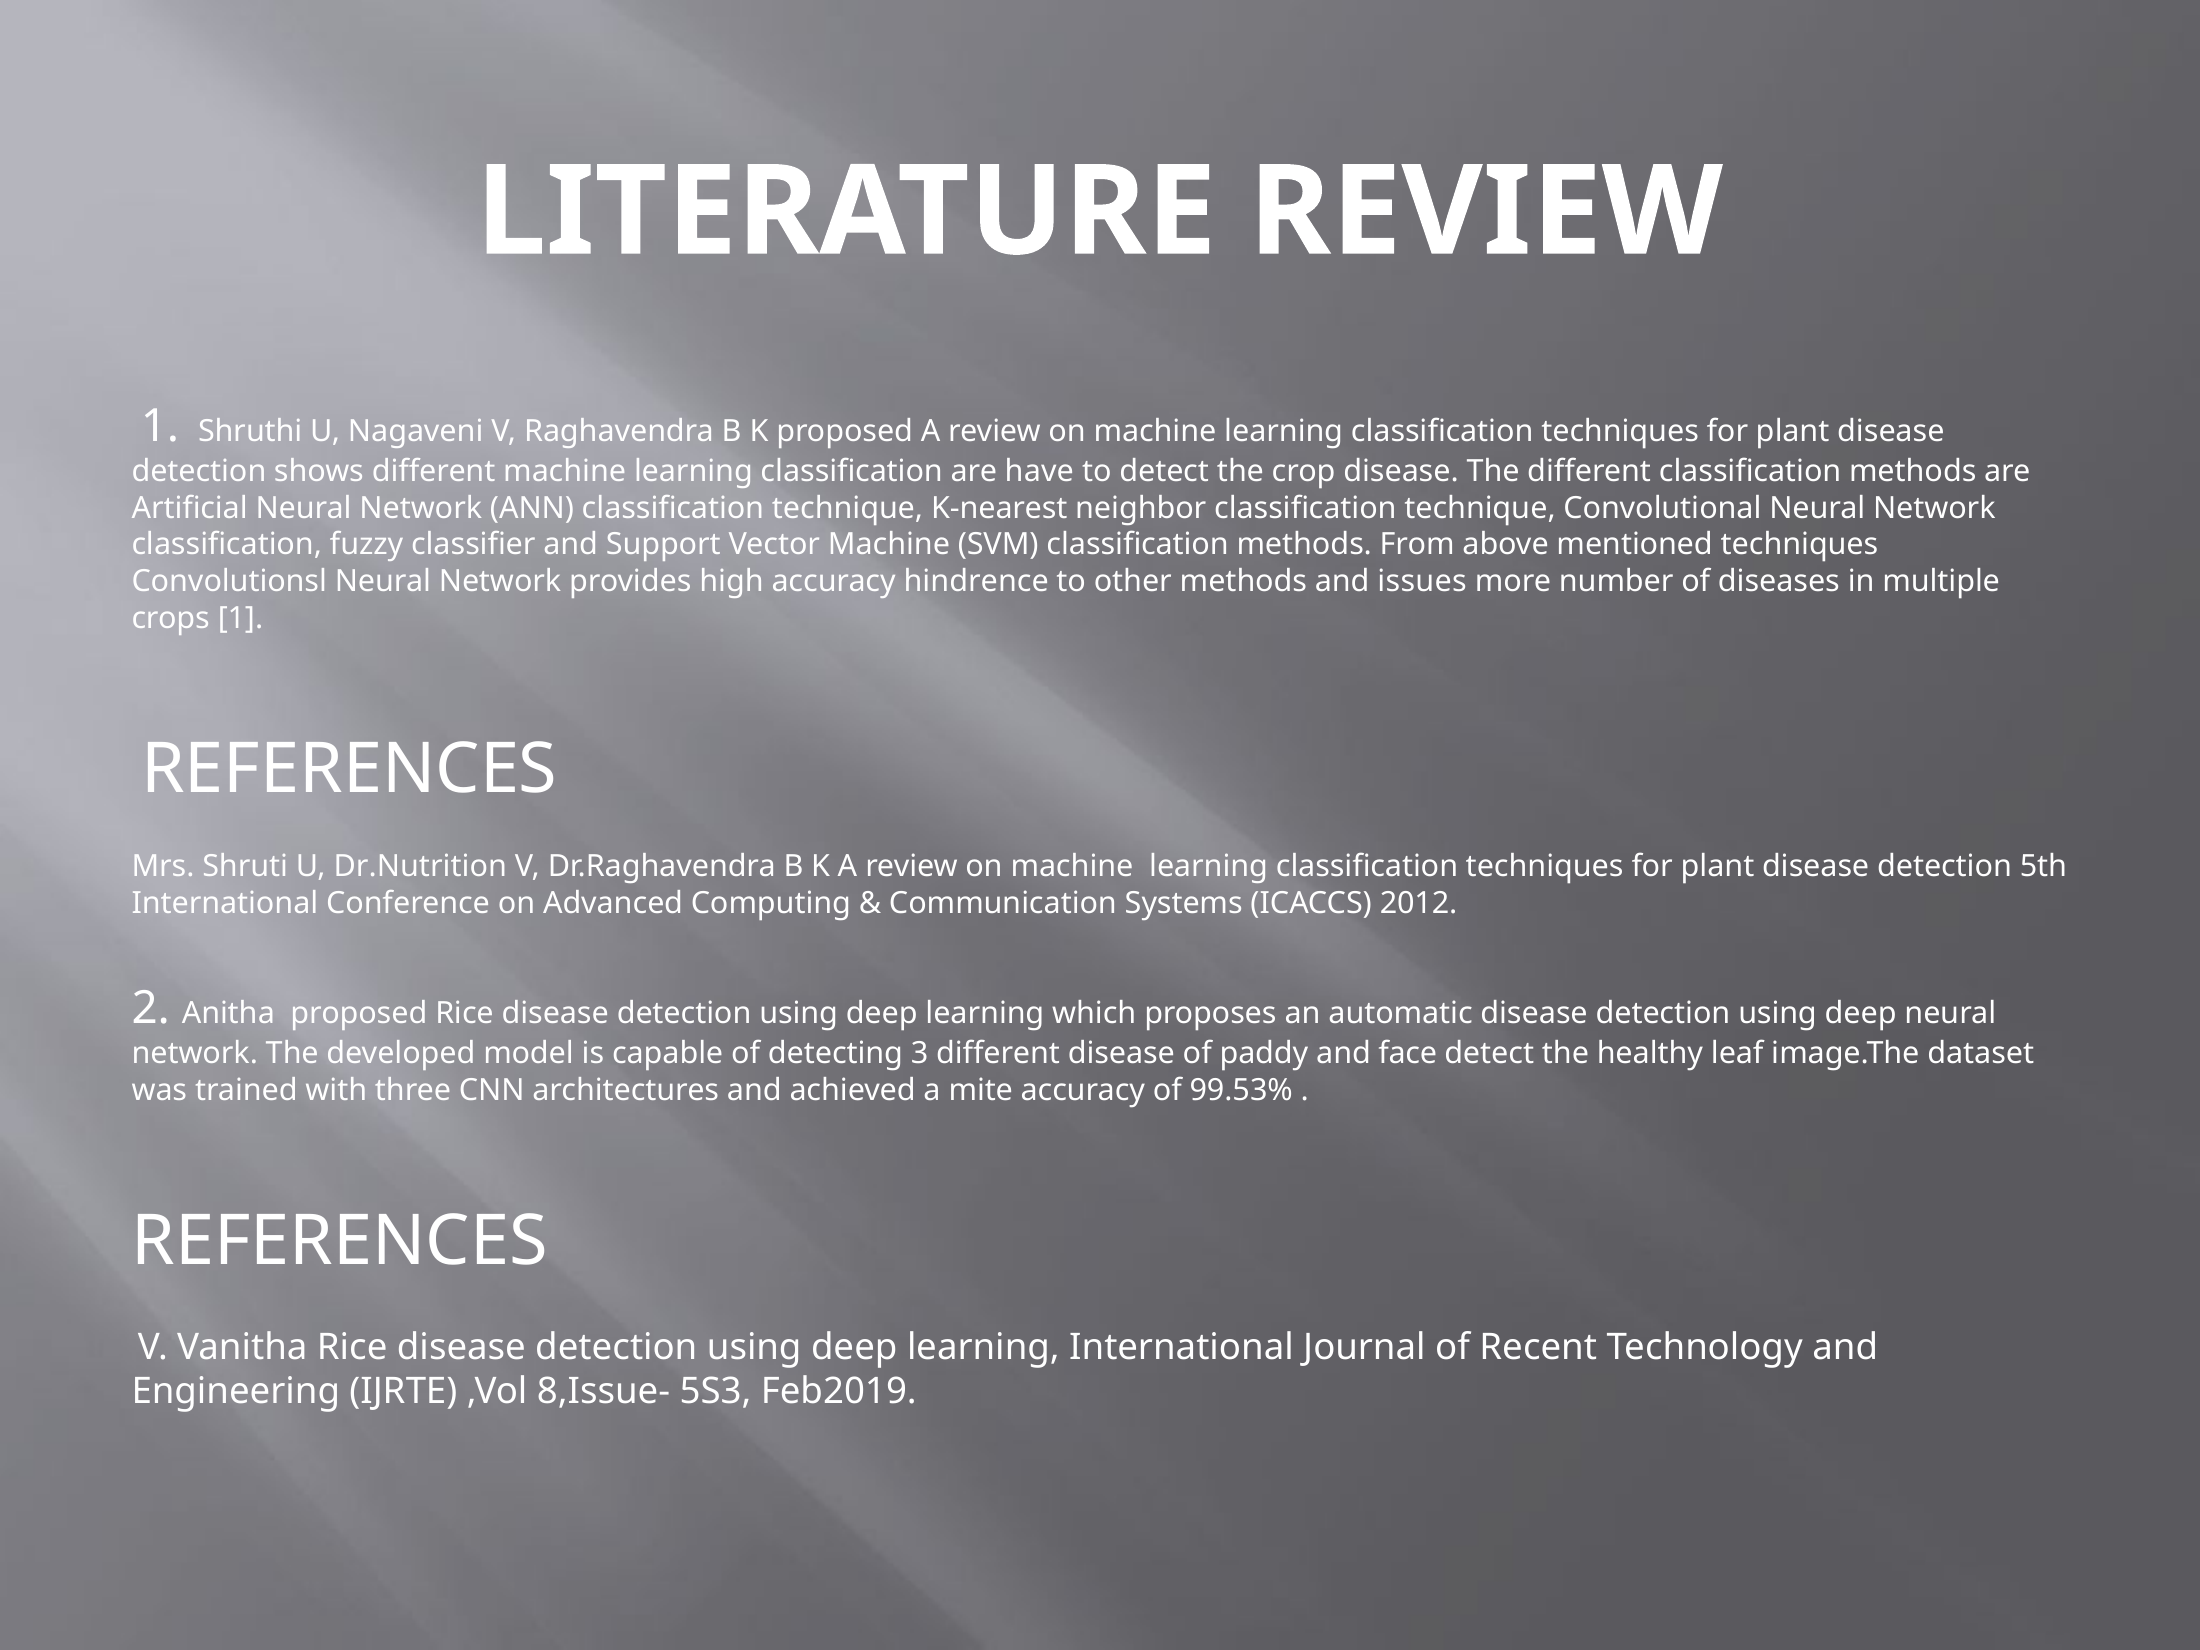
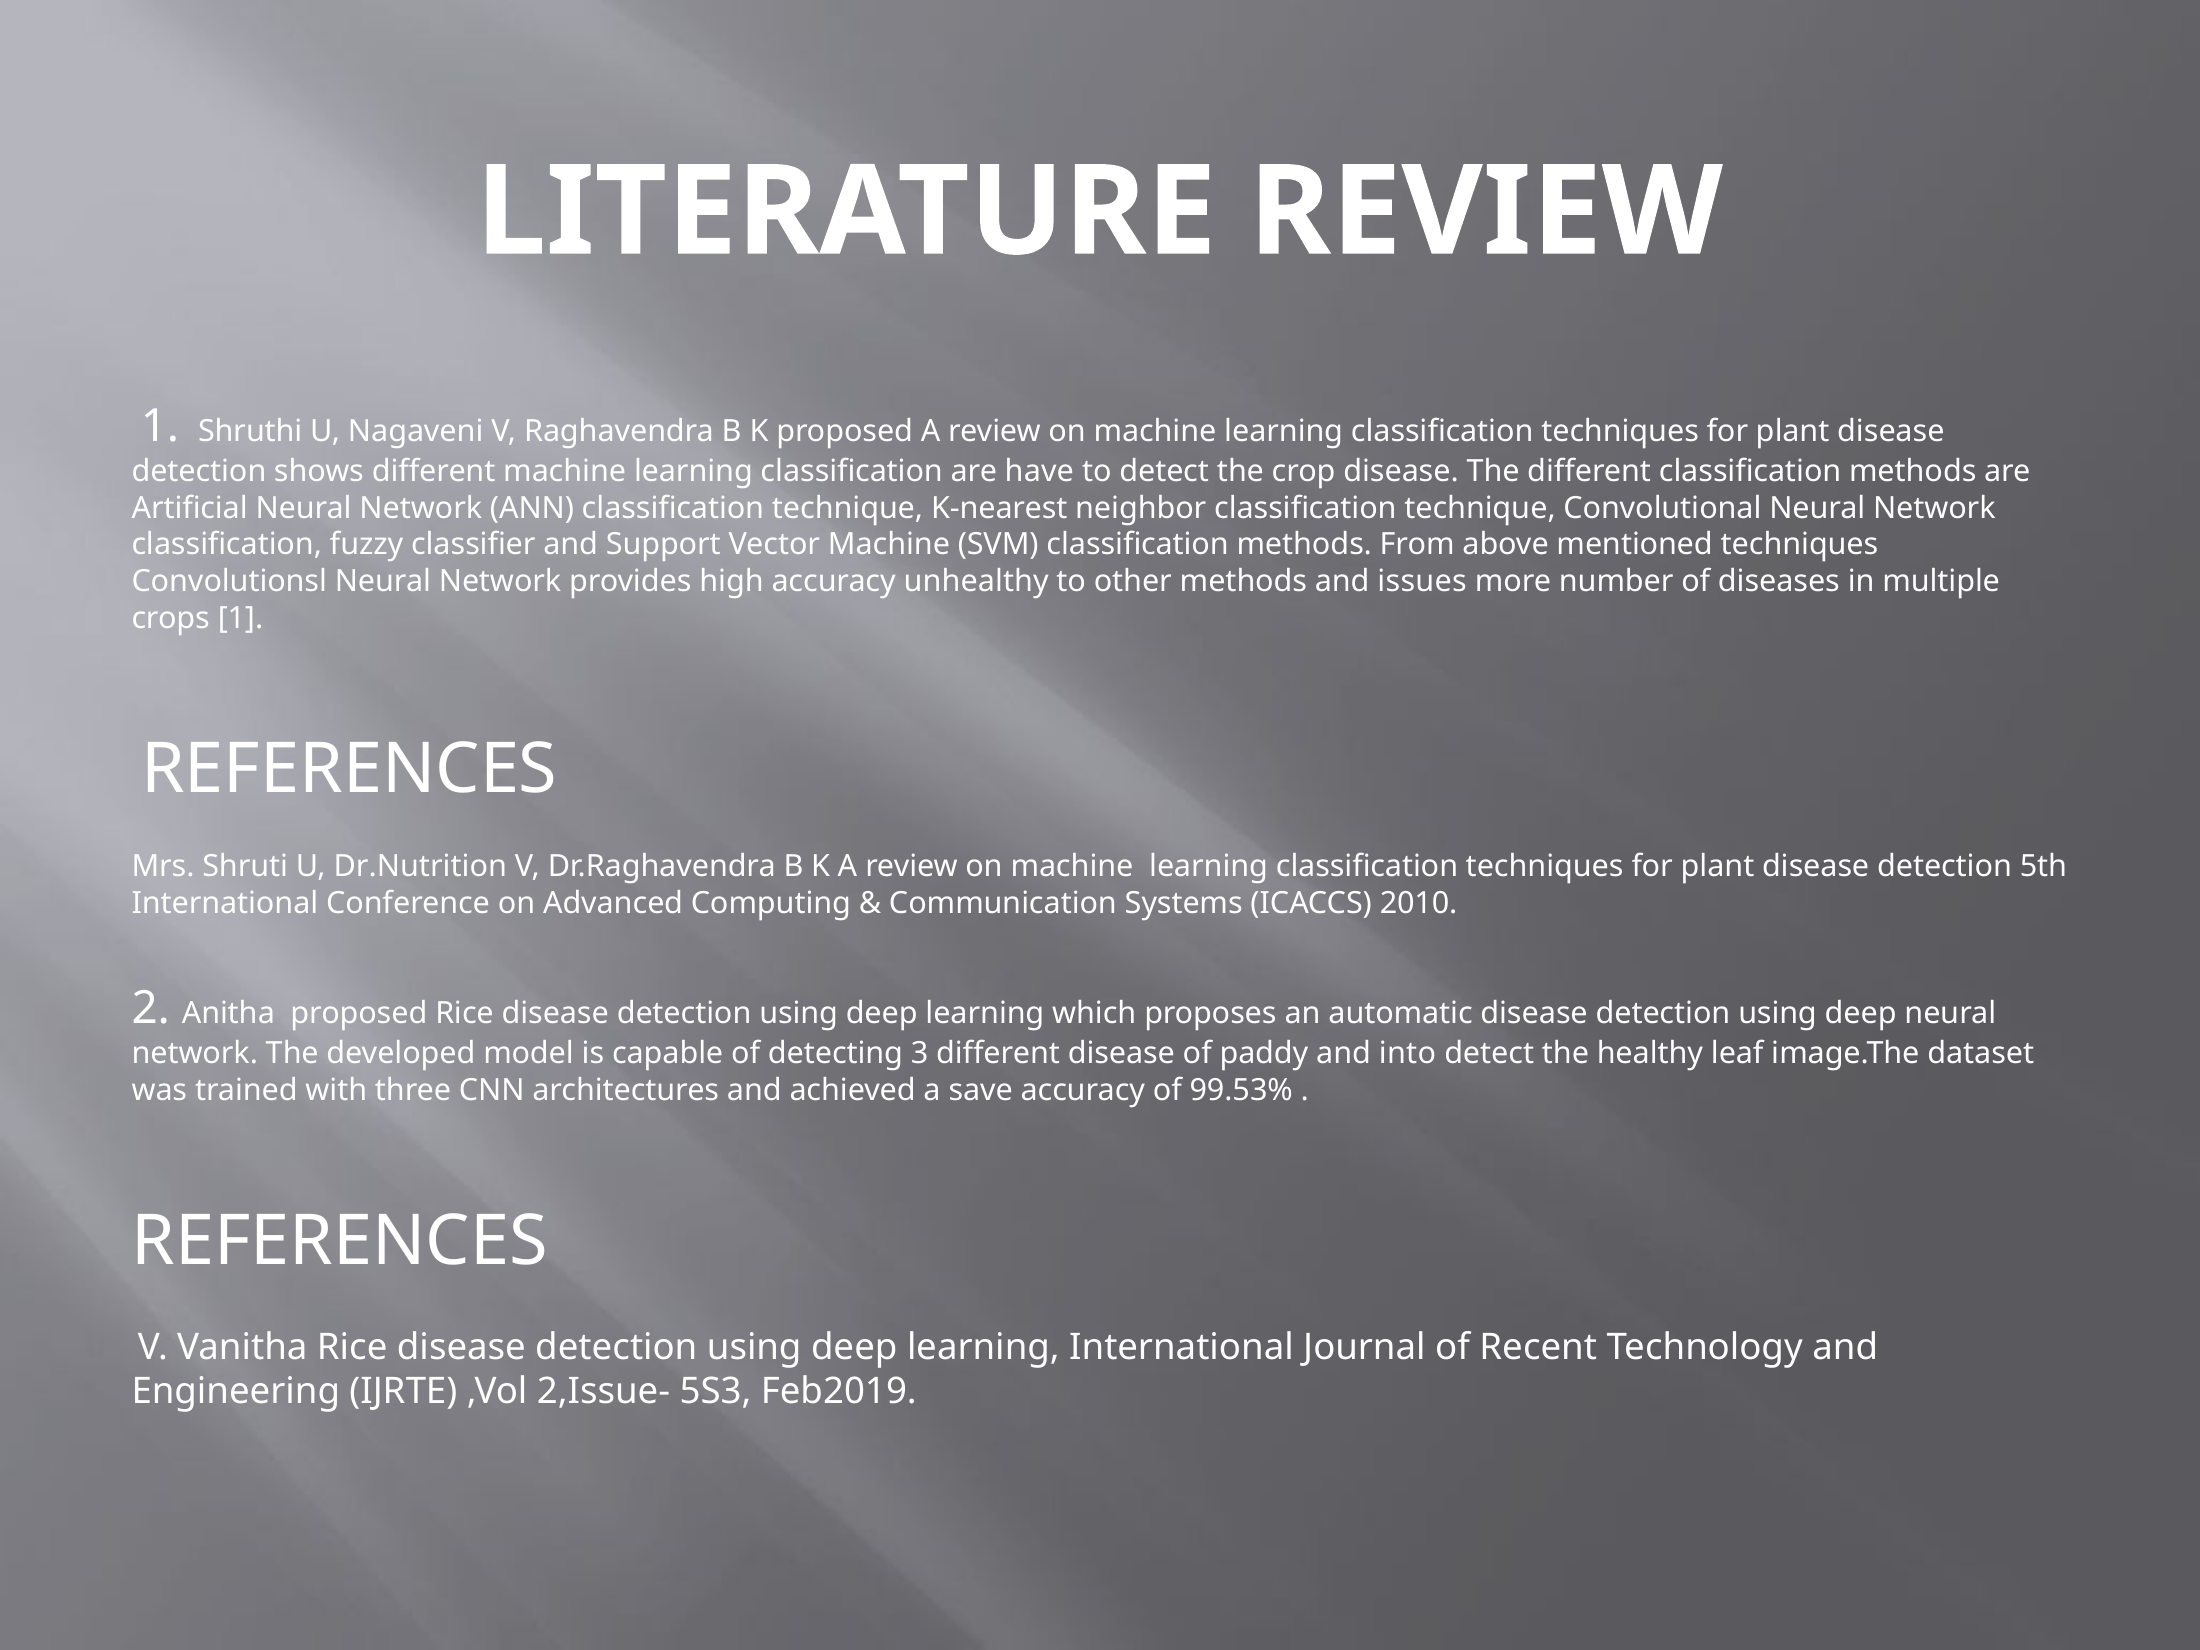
hindrence: hindrence -> unhealthy (976, 581)
2012: 2012 -> 2010 (1419, 903)
face: face -> into (1407, 1053)
mite: mite -> save (981, 1090)
8,Issue-: 8,Issue- -> 2,Issue- (604, 1391)
